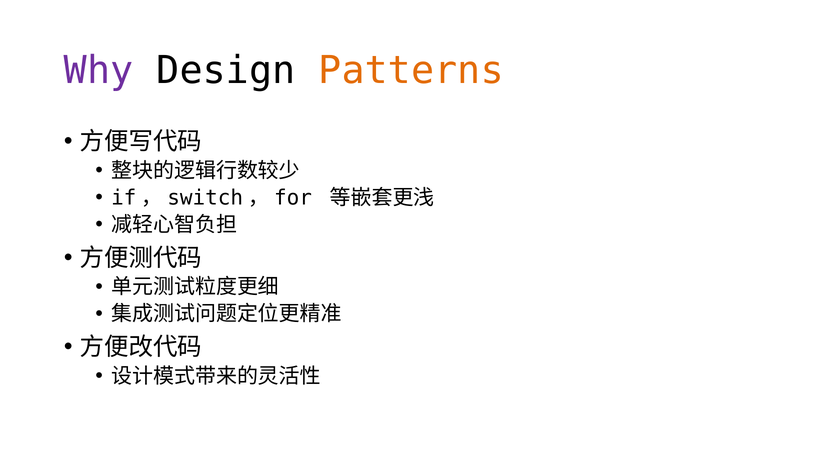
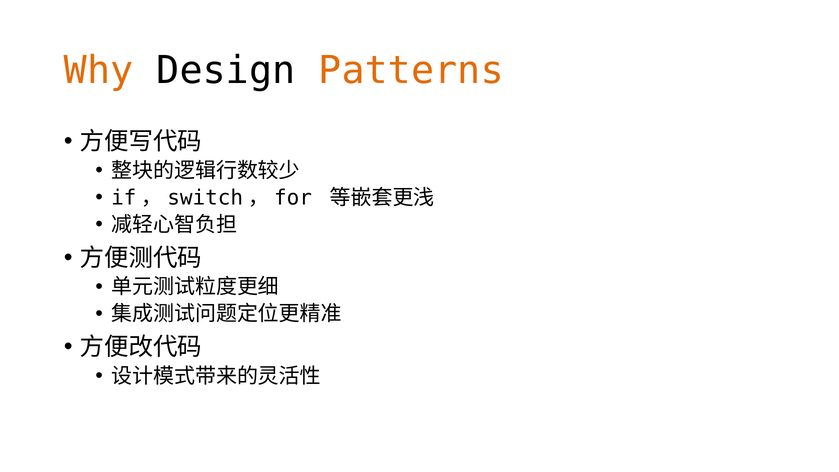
Why colour: purple -> orange (99, 70)
